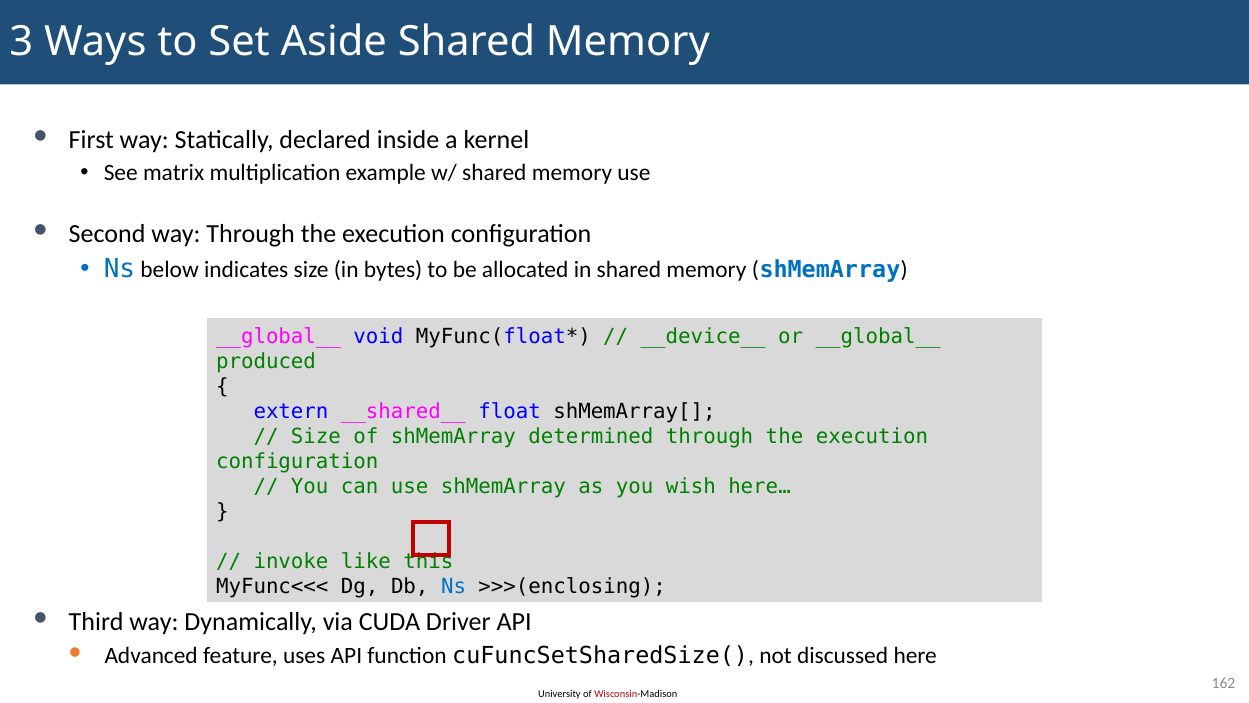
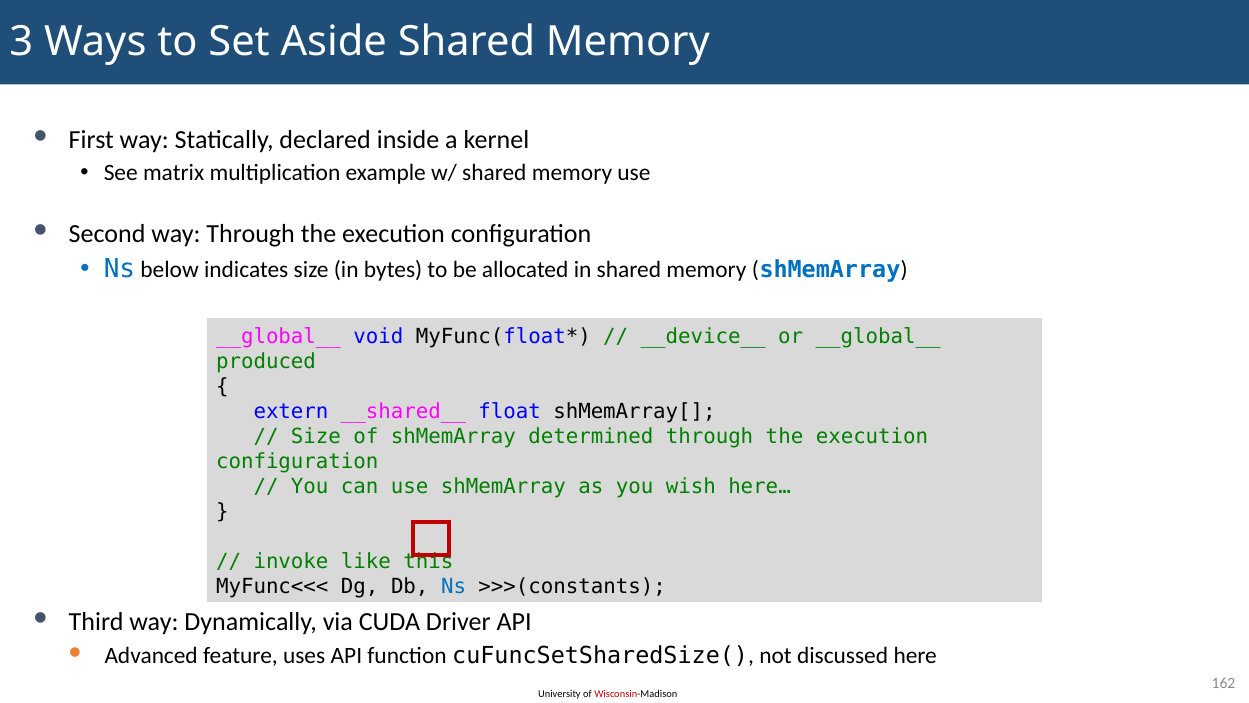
>>>(enclosing: >>>(enclosing -> >>>(constants (572, 586)
